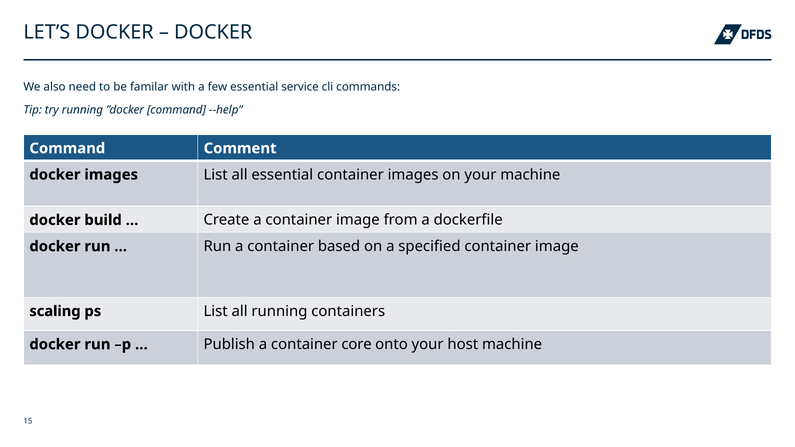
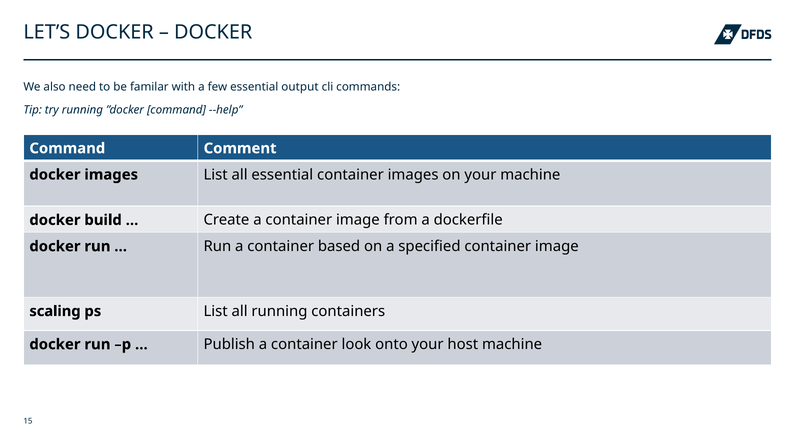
service: service -> output (300, 87)
core: core -> look (356, 344)
